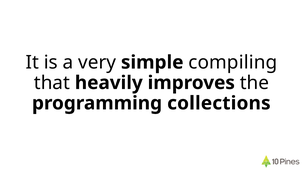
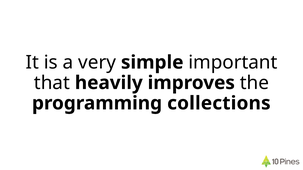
compiling: compiling -> important (233, 63)
